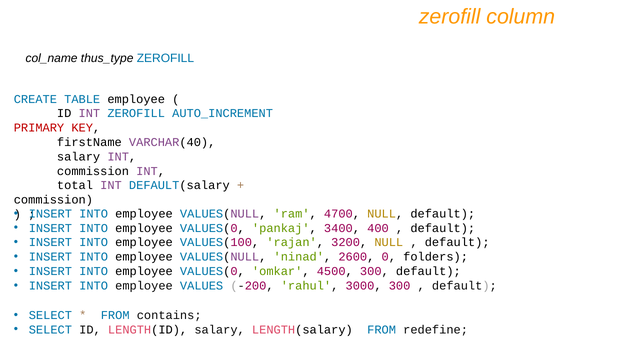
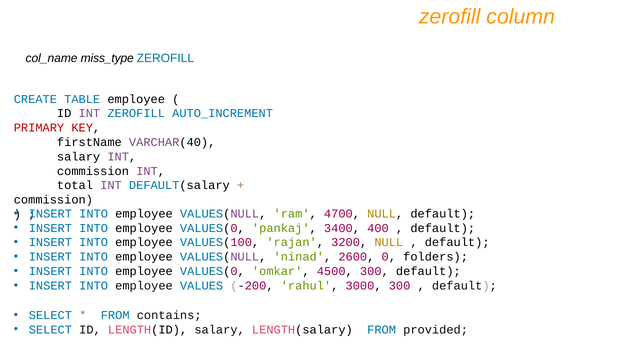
thus_type: thus_type -> miss_type (107, 58)
redefine: redefine -> provided (436, 330)
